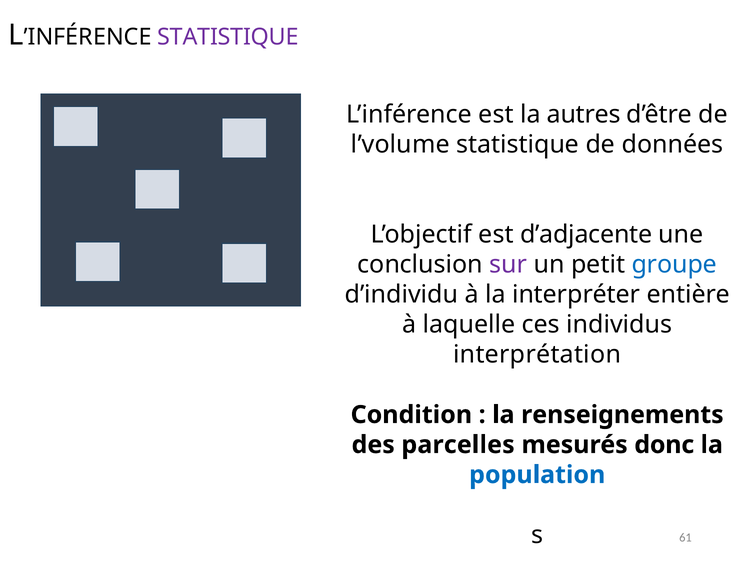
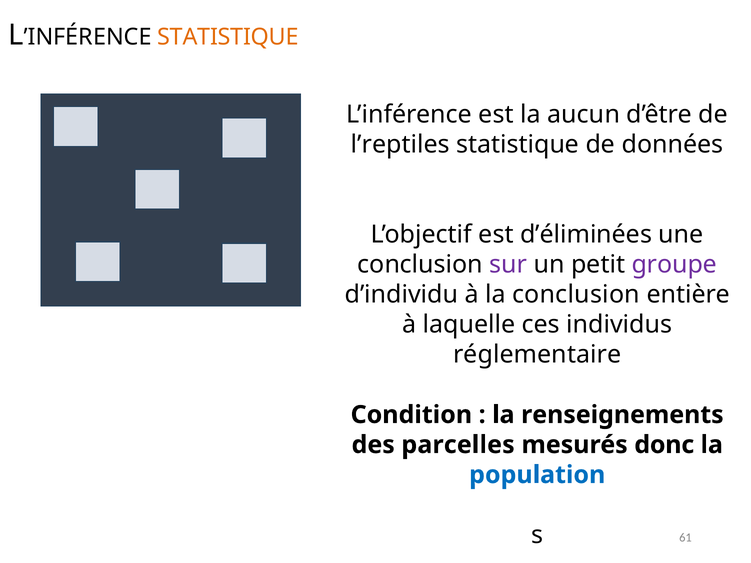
STATISTIQUE colour: purple -> orange (228, 37)
autres: autres -> aucun (584, 115)
l’volume: l’volume -> l’reptiles (400, 145)
d’adjacente: d’adjacente -> d’éliminées (586, 235)
groupe colour: blue -> purple (674, 265)
la interpréter: interpréter -> conclusion (576, 295)
interprétation: interprétation -> réglementaire (537, 355)
